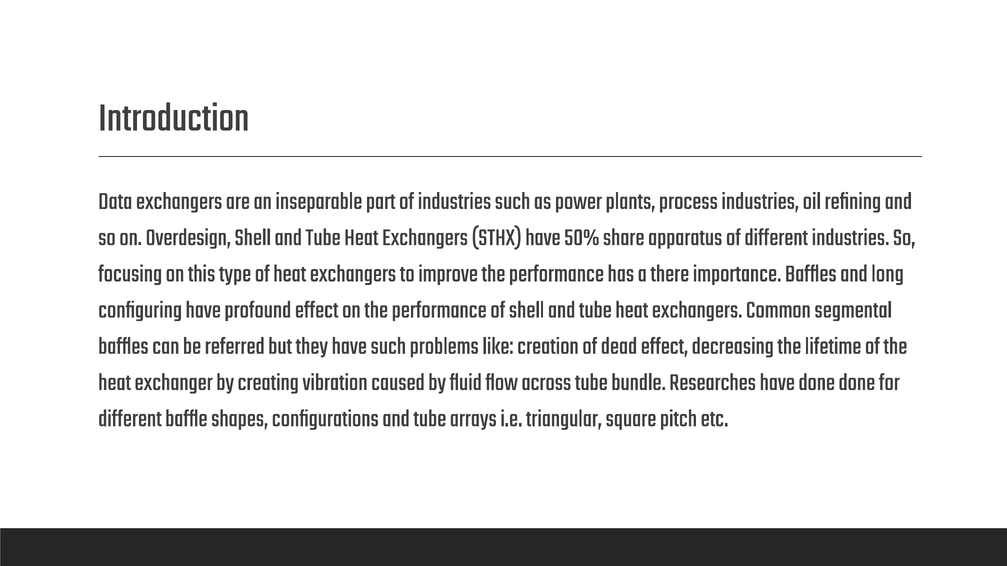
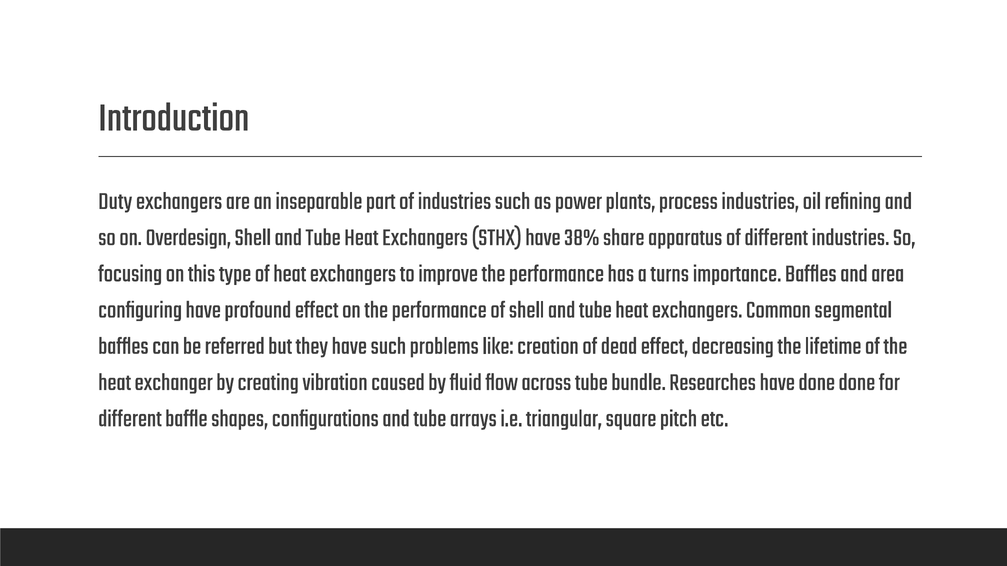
Data: Data -> Duty (115, 201)
50%: 50% -> 38% (582, 237)
there: there -> turns (670, 273)
long: long -> area (888, 273)
